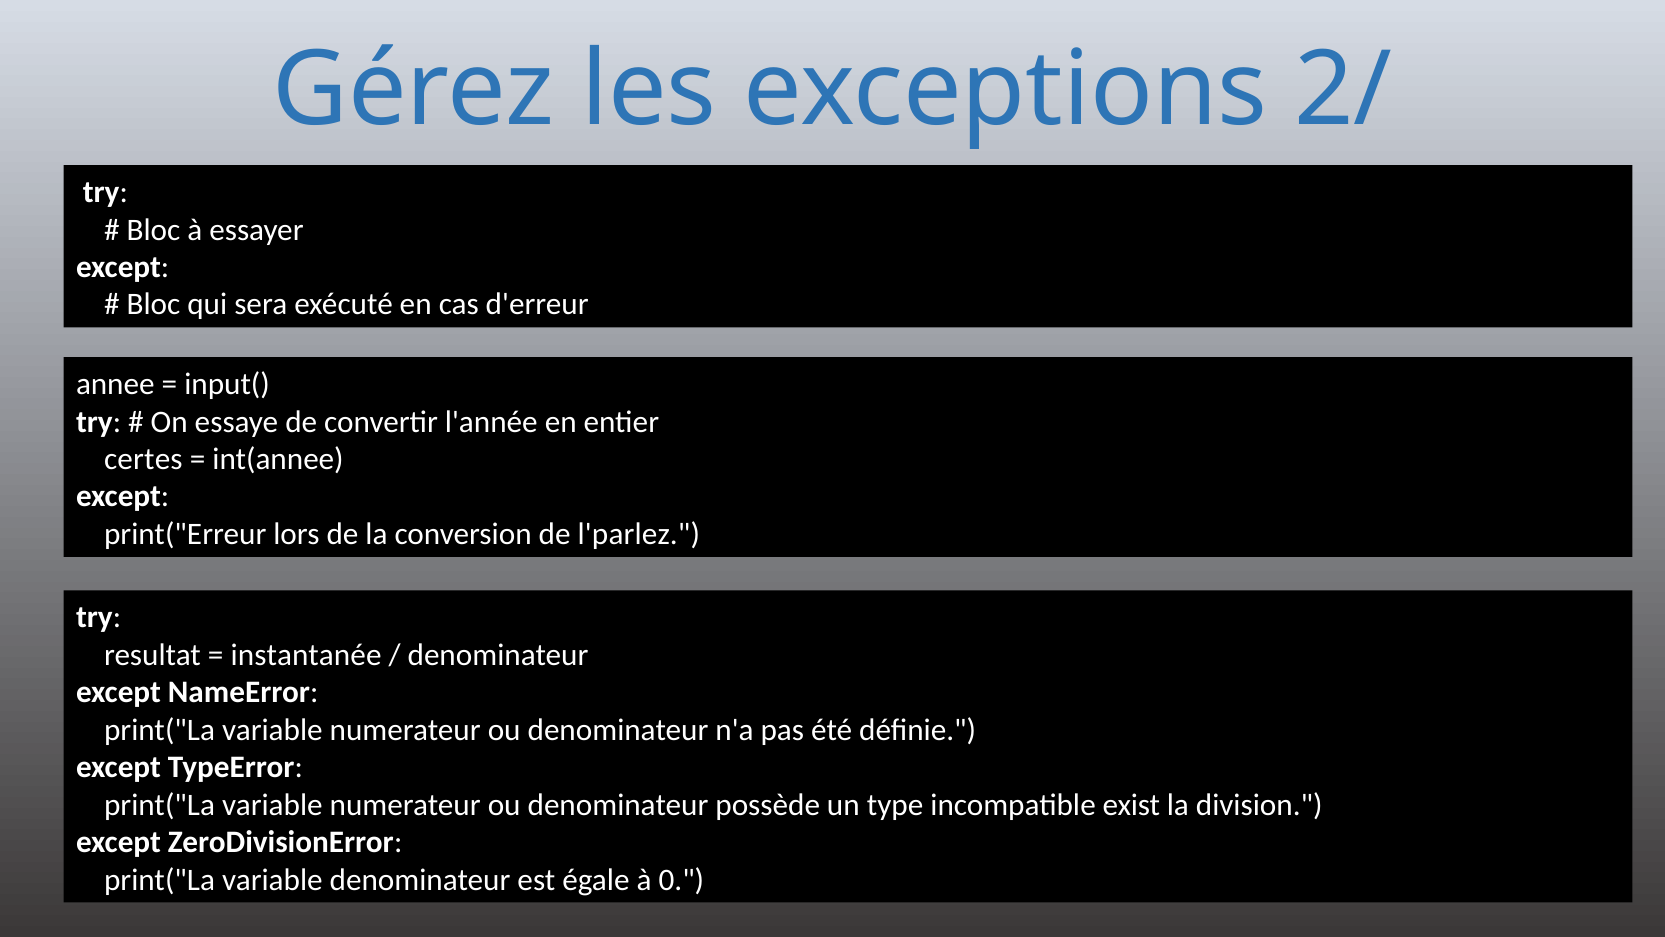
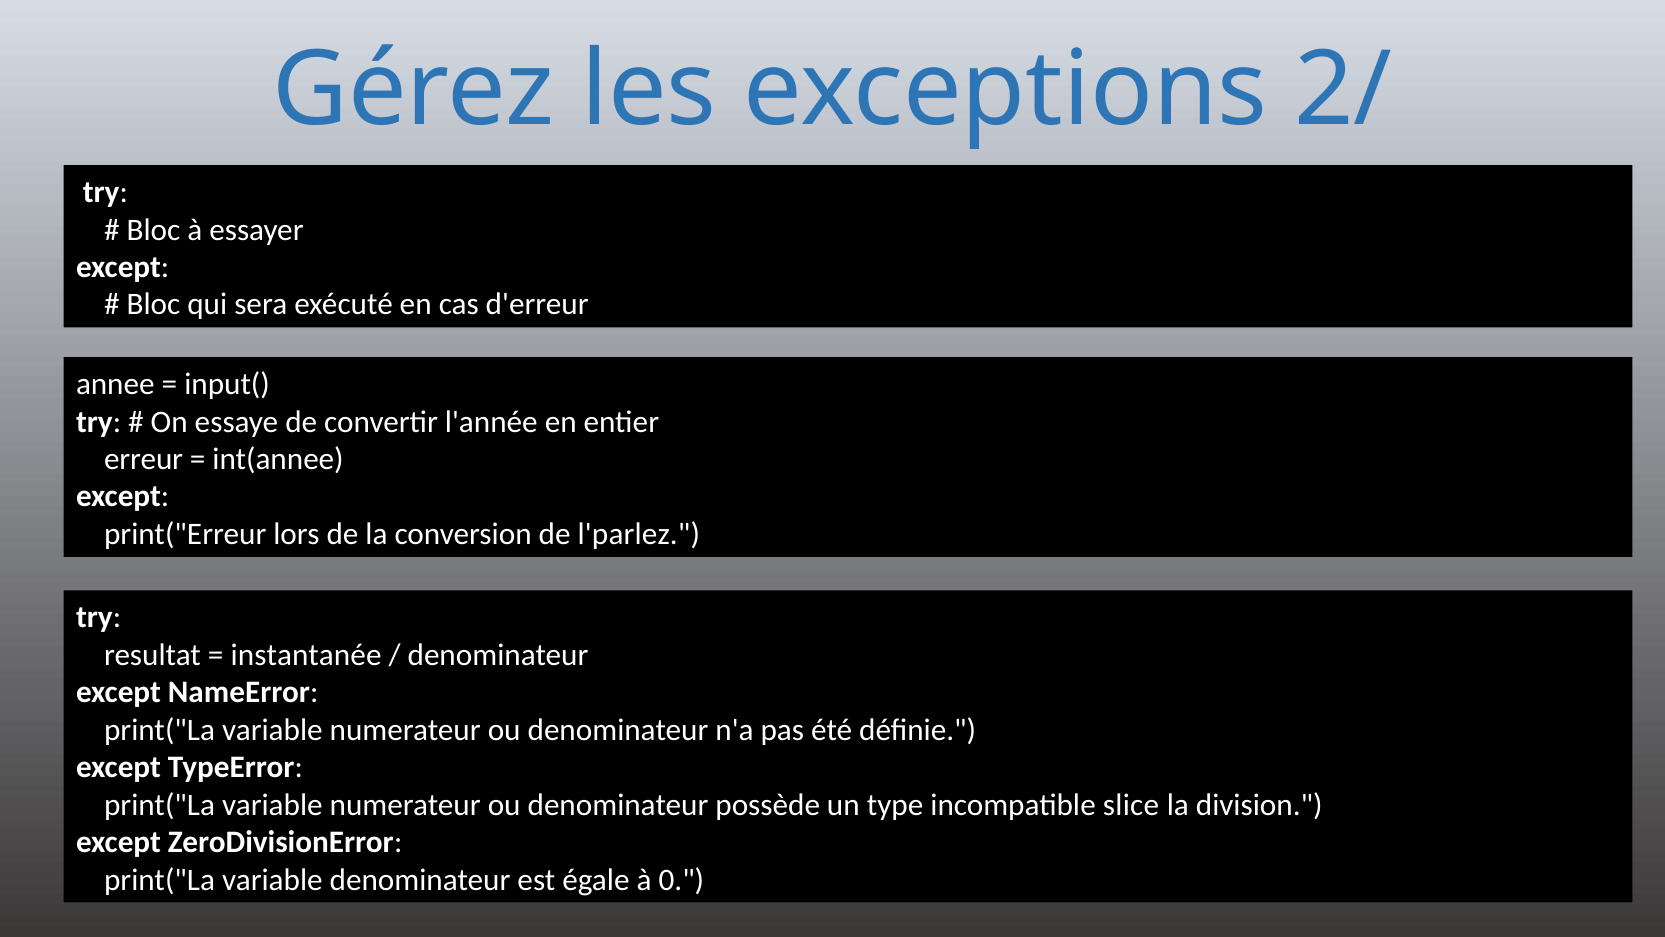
certes: certes -> erreur (144, 459)
exist: exist -> slice (1131, 804)
